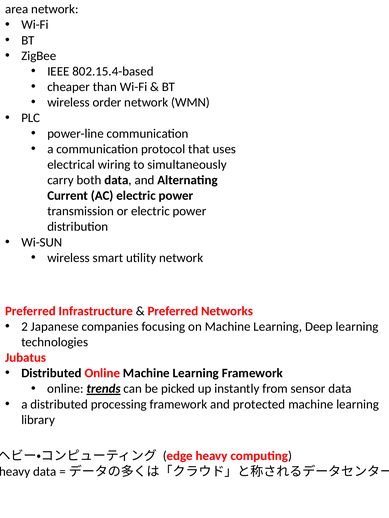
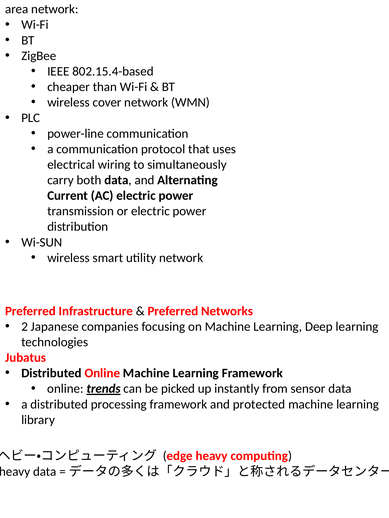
order: order -> cover (107, 103)
